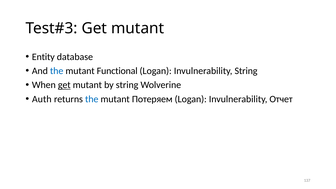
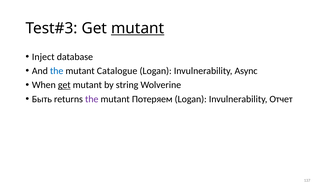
mutant underline: none -> present (138, 28)
Entity: Entity -> Inject (43, 57)
Functional: Functional -> Catalogue (117, 71)
Invulnerability String: String -> Async (246, 71)
Auth: Auth -> Быть (42, 99)
the colour: blue -> purple (92, 99)
